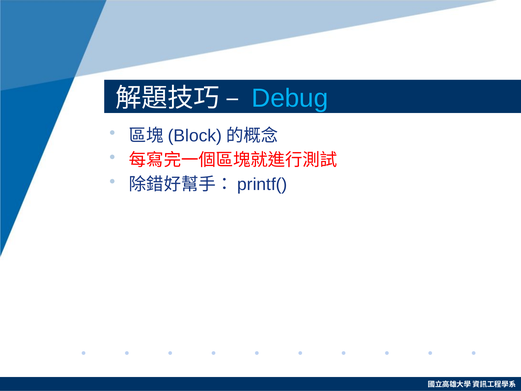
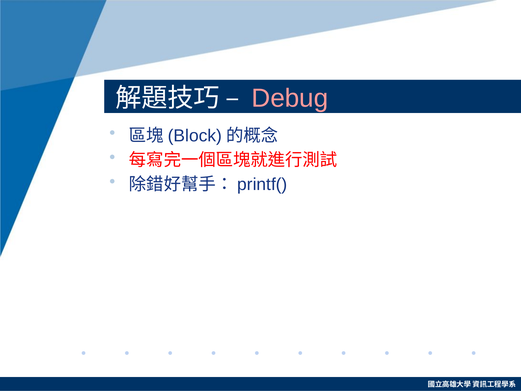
Debug colour: light blue -> pink (290, 98)
